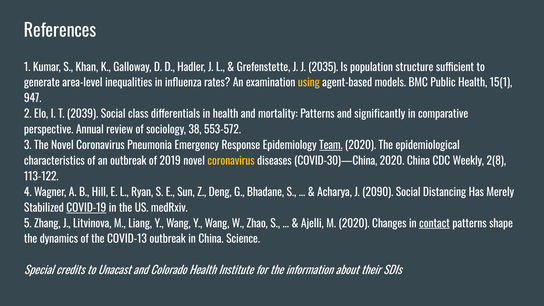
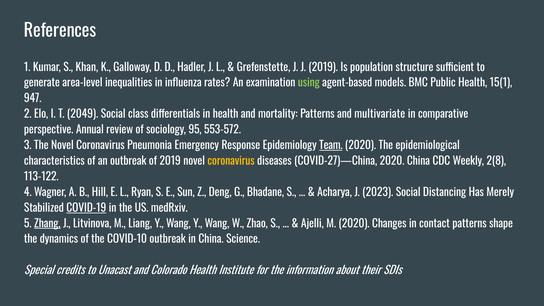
J 2035: 2035 -> 2019 (323, 67)
using colour: yellow -> light green (309, 83)
2039: 2039 -> 2049 (83, 114)
significantly: significantly -> multivariate (380, 114)
38: 38 -> 95 (195, 130)
COVID-30)—China: COVID-30)—China -> COVID-27)—China (336, 161)
2090: 2090 -> 2023 (378, 192)
Zhang underline: none -> present (47, 224)
contact underline: present -> none (434, 224)
COVID-13: COVID-13 -> COVID-10 (127, 239)
